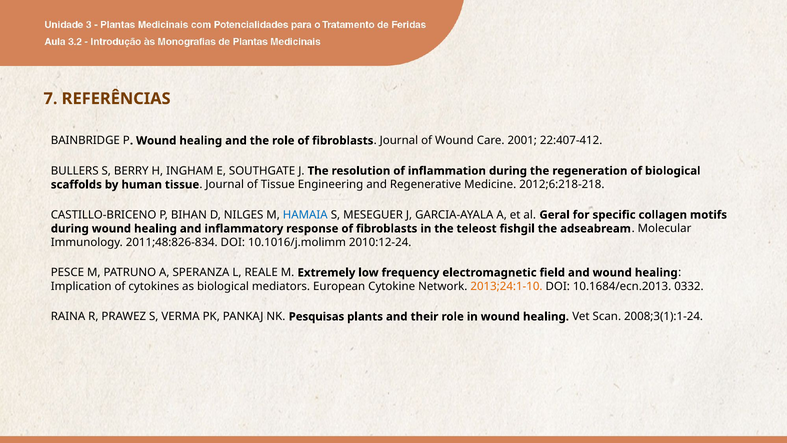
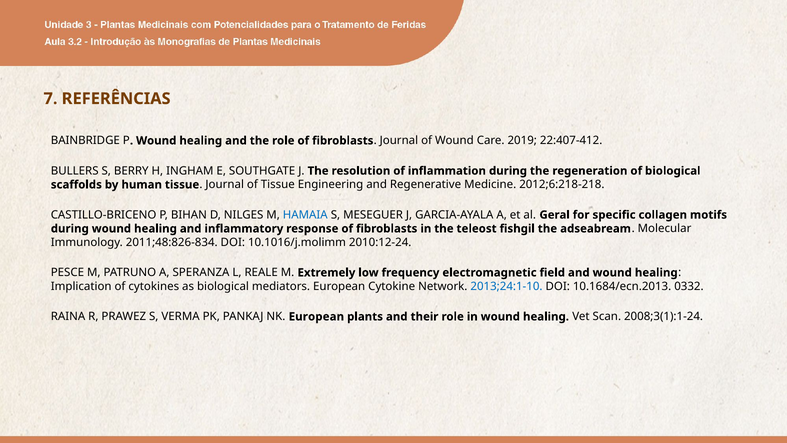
2001: 2001 -> 2019 (522, 141)
2013;24:1-10 colour: orange -> blue (506, 286)
NK Pesquisas: Pesquisas -> European (316, 316)
